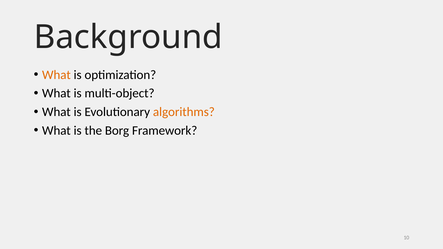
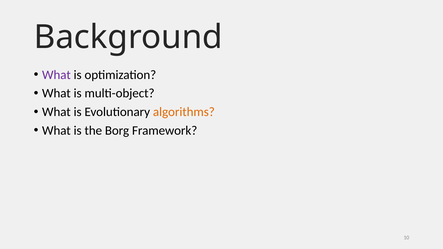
What colour: orange -> purple (56, 75)
